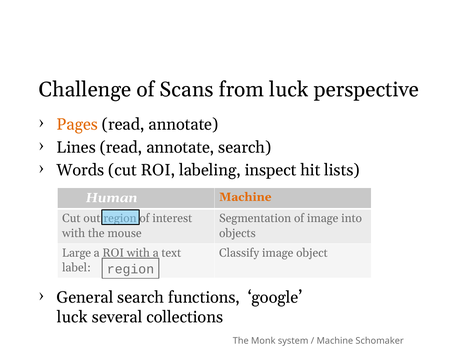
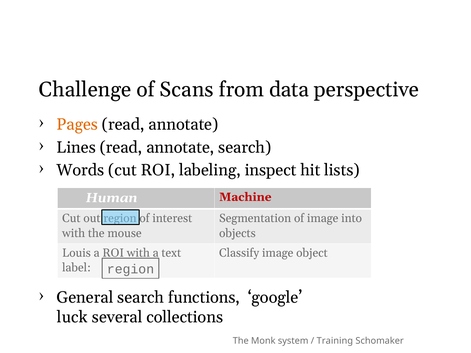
from luck: luck -> data (289, 90)
Machine colour: orange -> red (245, 197)
Large: Large -> Louis (77, 253)
Machine: Machine -> Training (335, 341)
